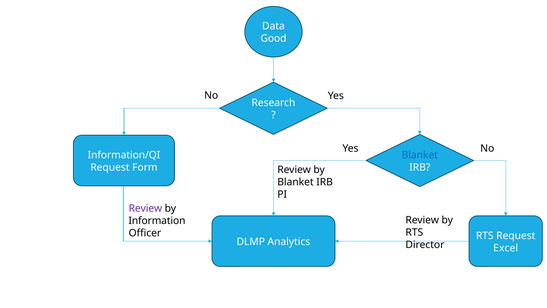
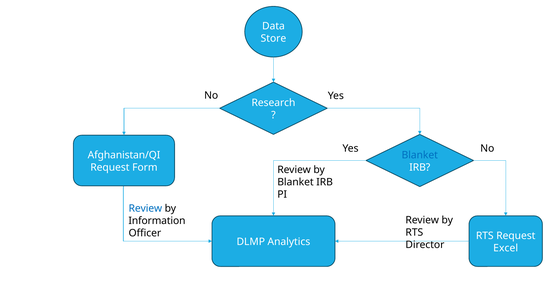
Good: Good -> Store (273, 39)
Information/QI: Information/QI -> Afghanistan/QI (124, 155)
Review colour: purple -> blue (145, 208)
